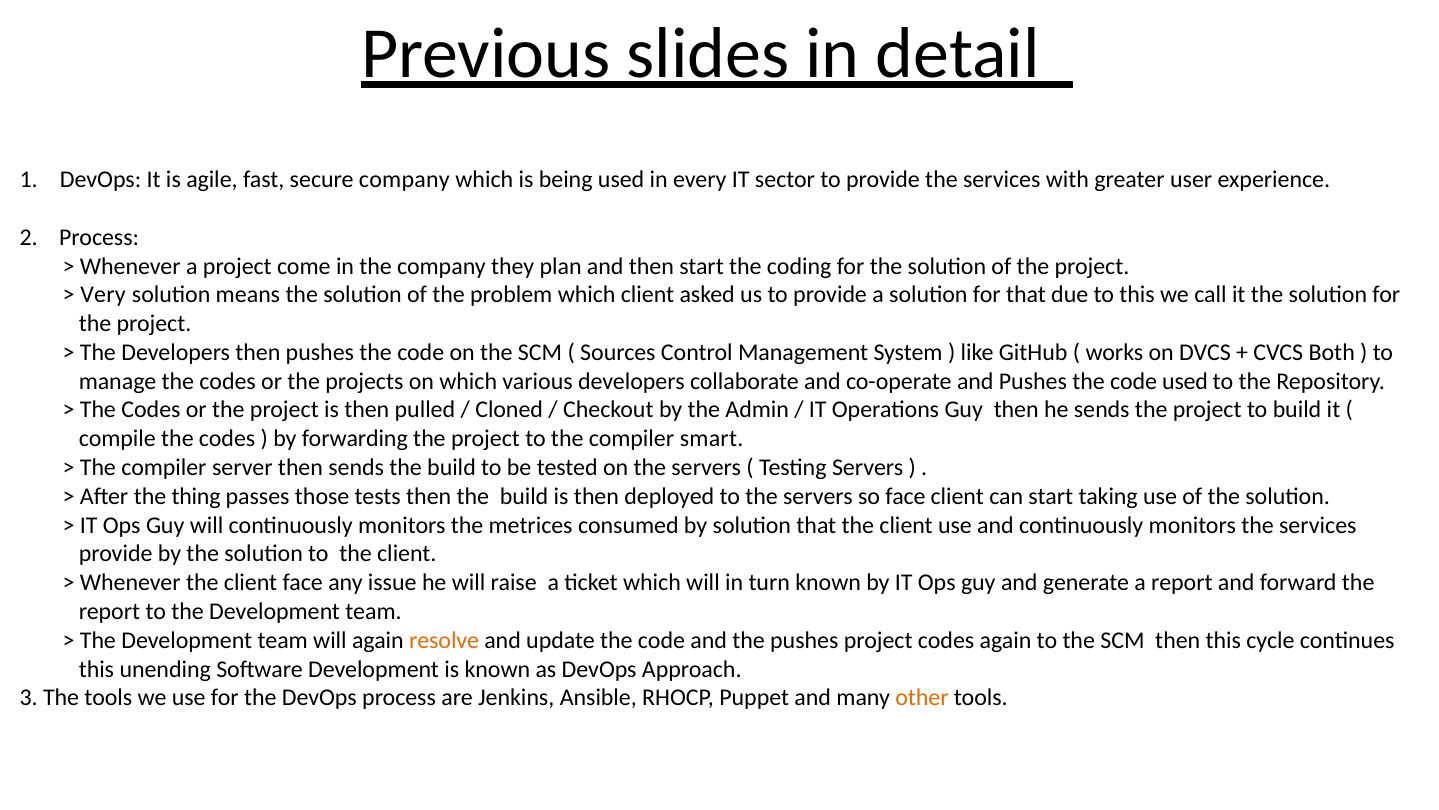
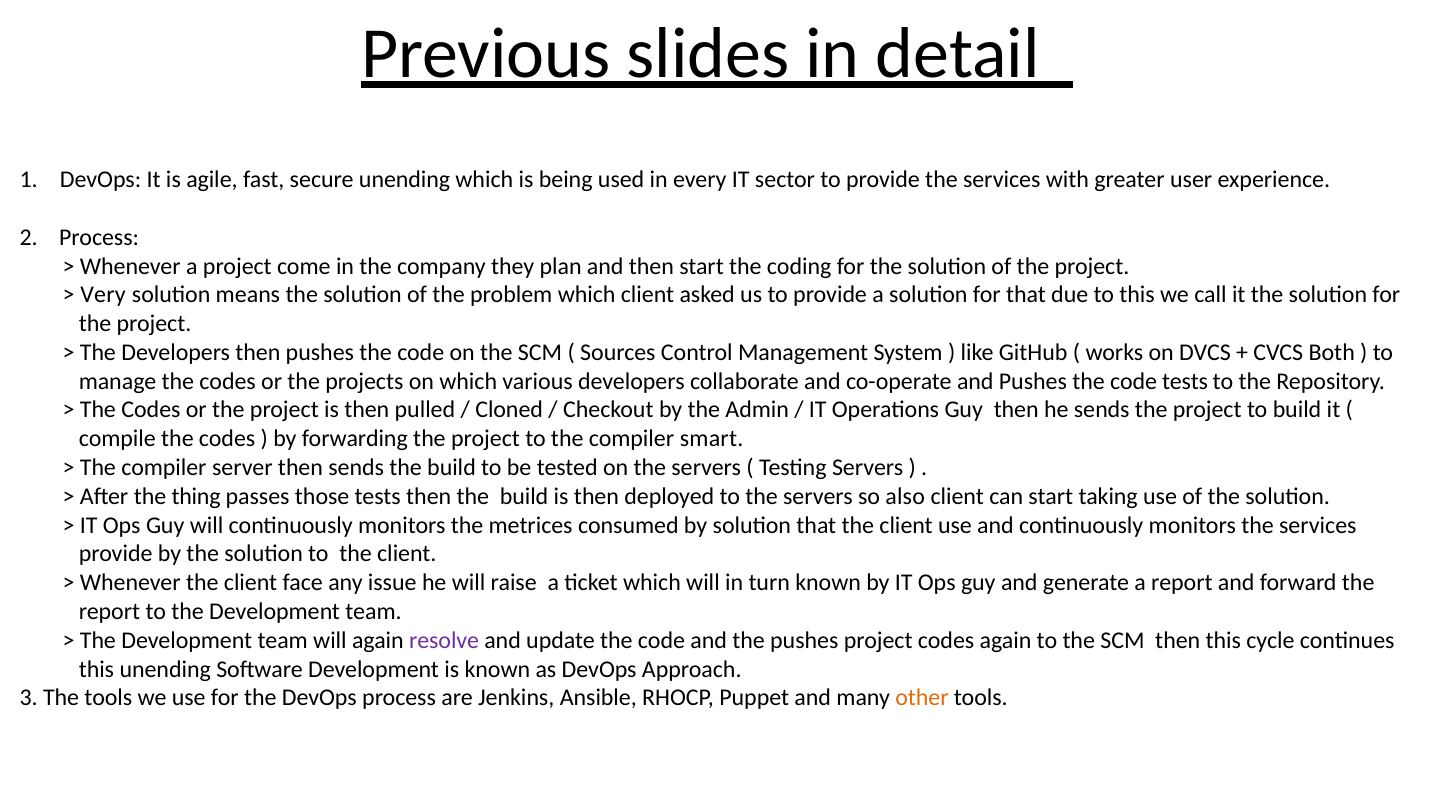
secure company: company -> unending (405, 180)
code used: used -> tests (1185, 381)
so face: face -> also (905, 496)
resolve colour: orange -> purple (444, 640)
